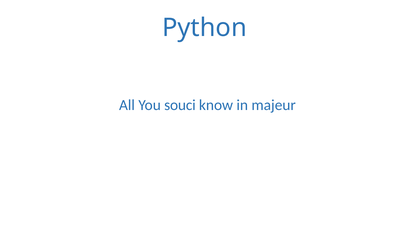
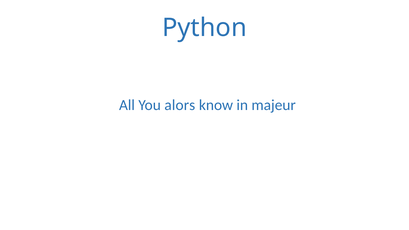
souci: souci -> alors (180, 105)
